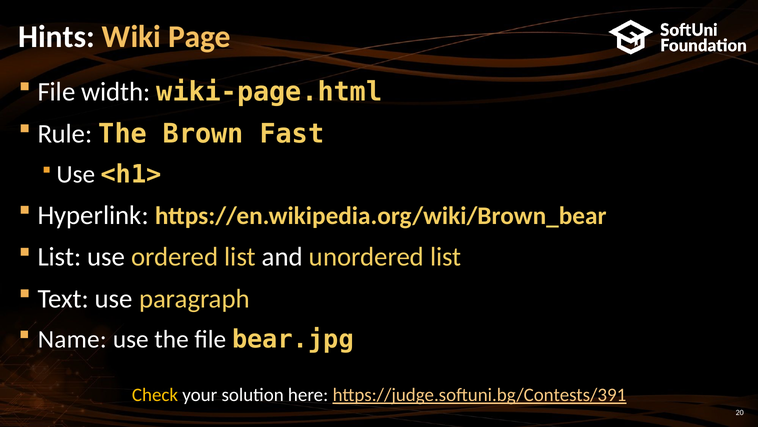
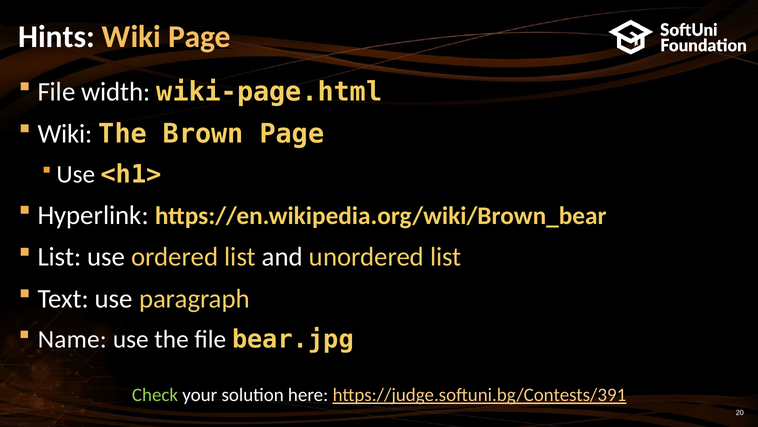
Rule: Rule -> Wiki (65, 133)
Brown Fast: Fast -> Page (292, 133)
Check colour: yellow -> light green (155, 395)
